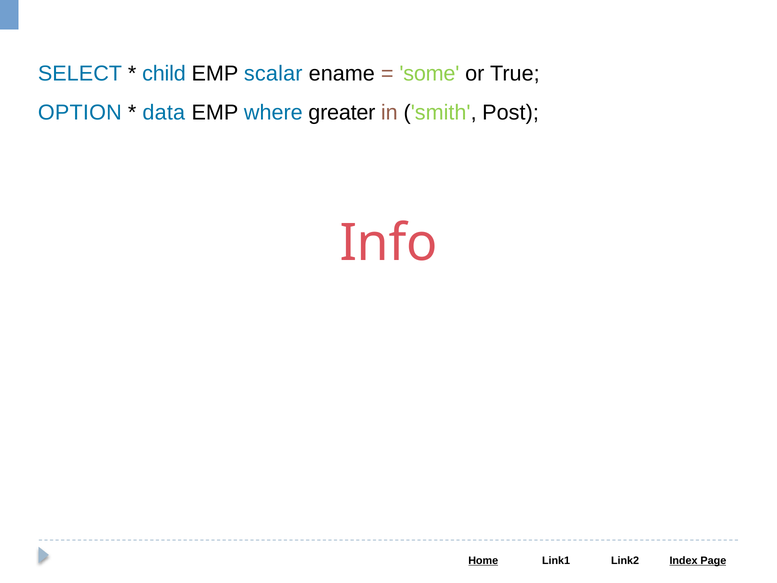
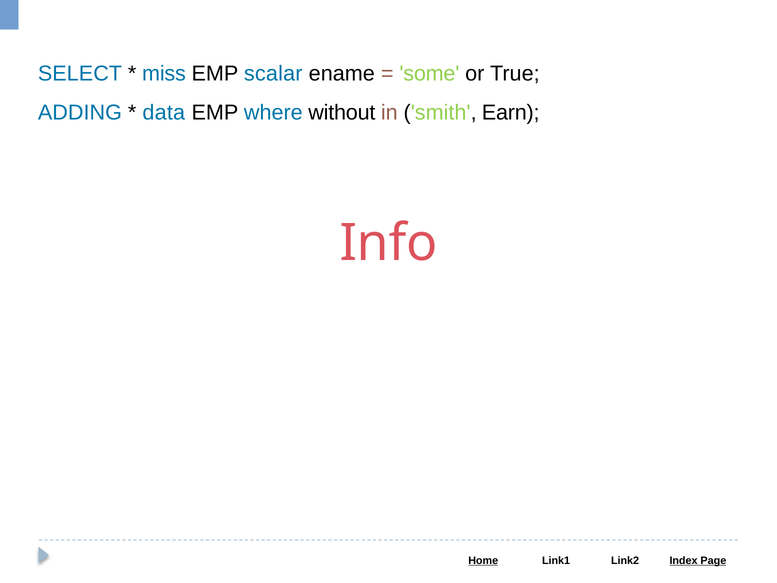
child: child -> miss (164, 74)
OPTION: OPTION -> ADDING (80, 113)
greater: greater -> without (342, 113)
Post: Post -> Earn (511, 113)
